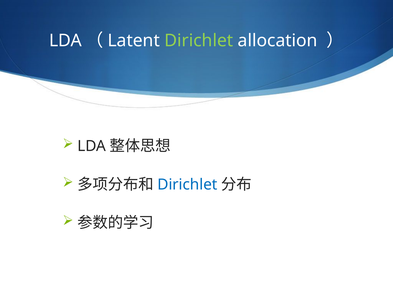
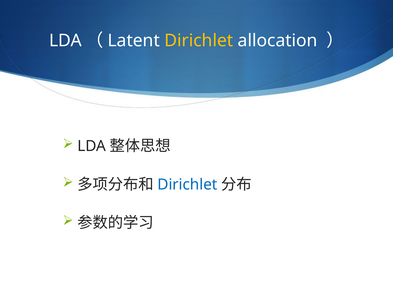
Dirichlet colour: light green -> yellow (199, 41)
